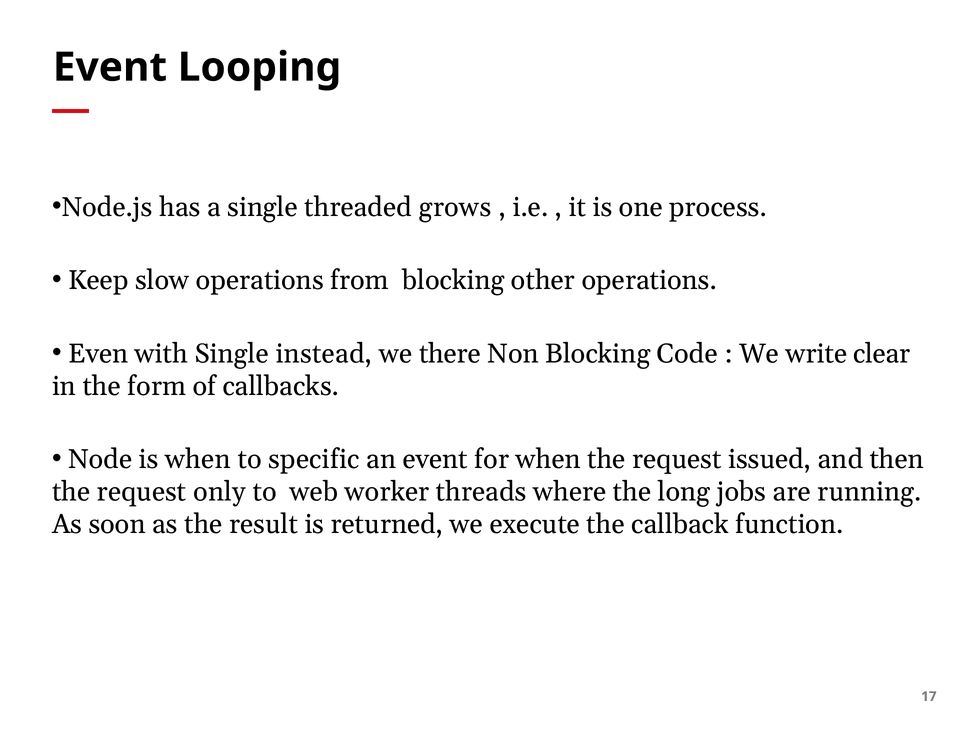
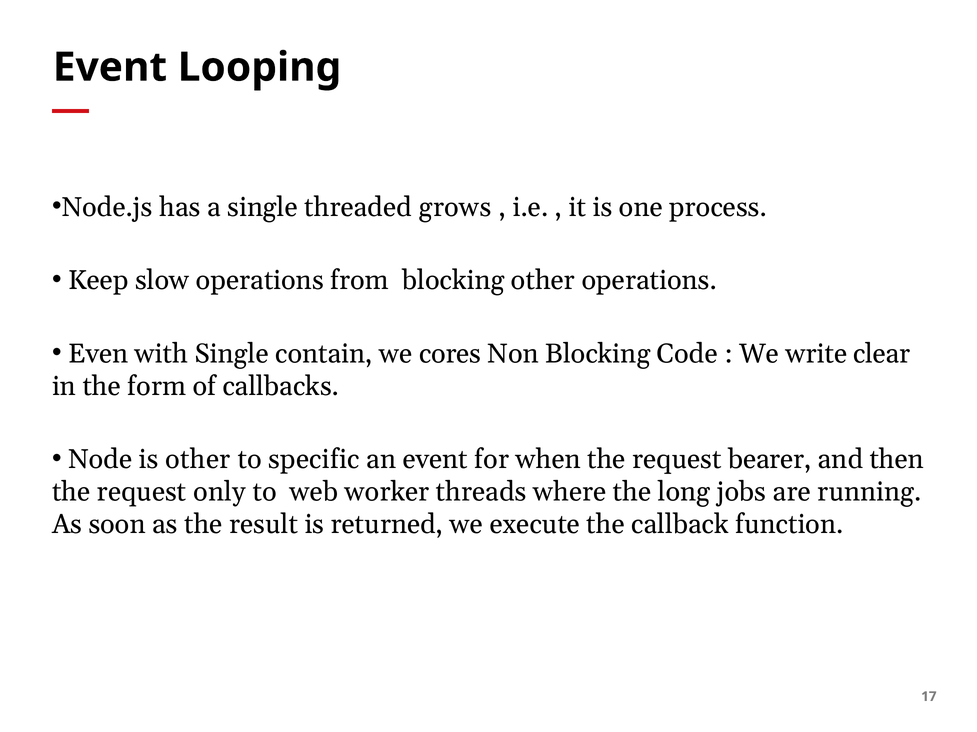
instead: instead -> contain (324, 354)
there: there -> cores (450, 354)
is when: when -> other (198, 460)
issued: issued -> bearer (770, 460)
